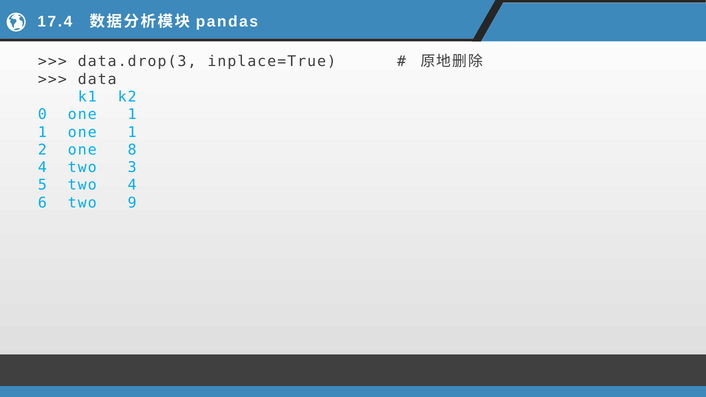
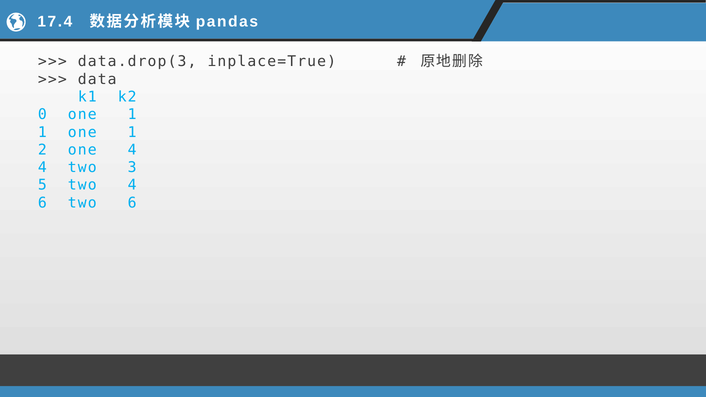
one 8: 8 -> 4 (132, 150)
two 9: 9 -> 6 (132, 203)
